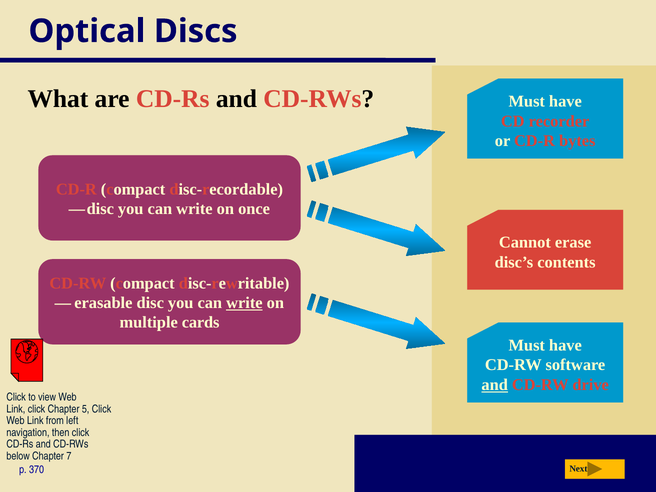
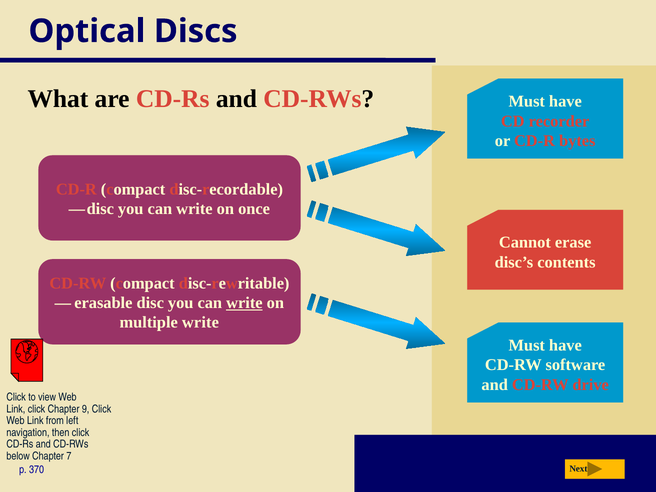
multiple cards: cards -> write (200, 323)
and underline: present -> none (495, 385)
5: 5 -> 9 (86, 409)
